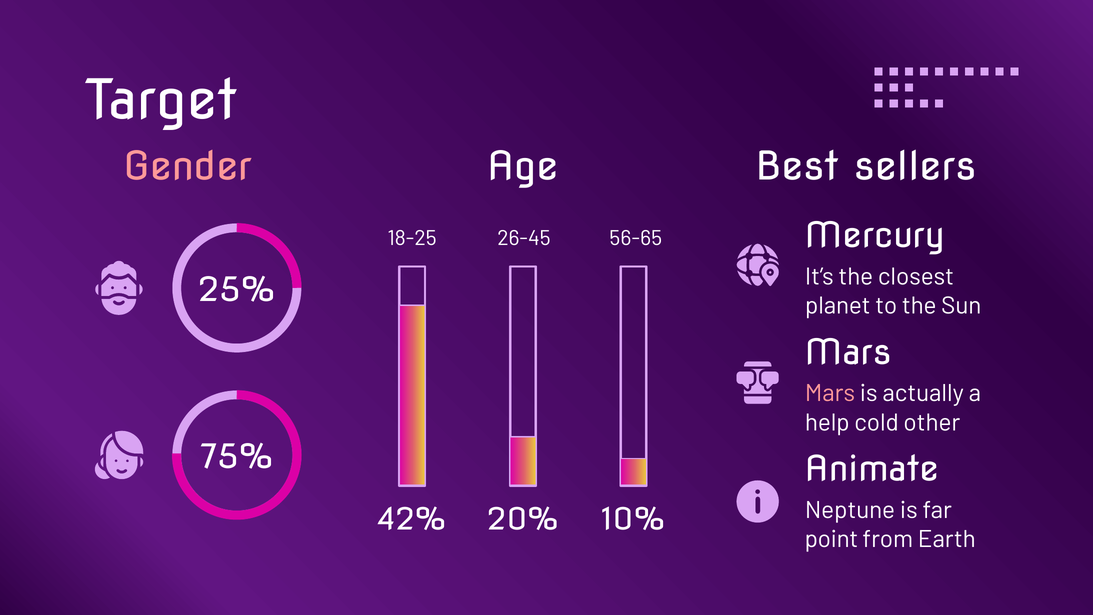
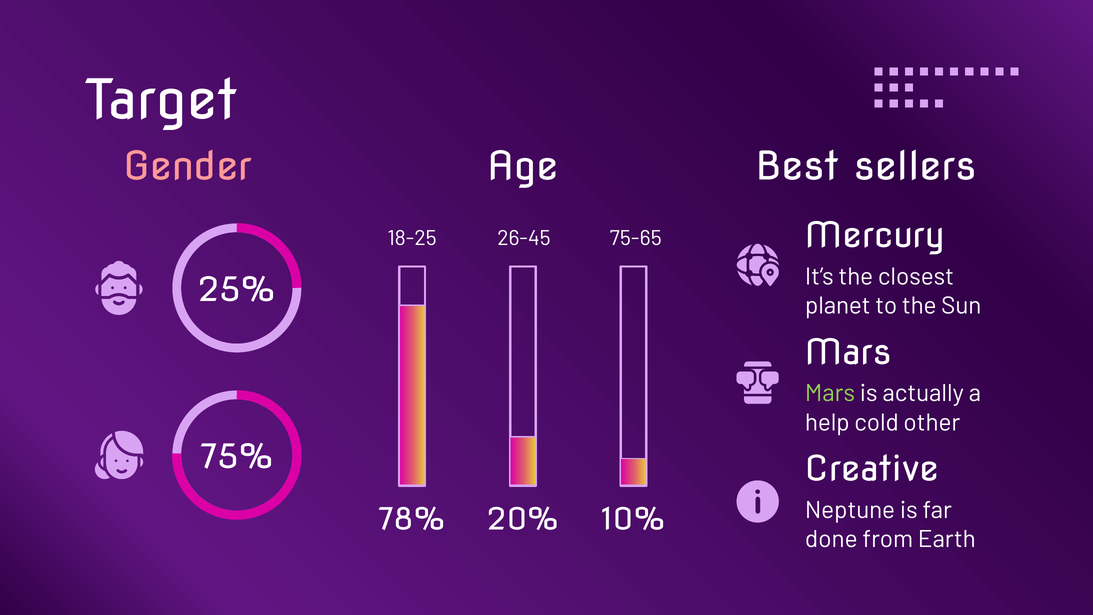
56-65: 56-65 -> 75-65 (636, 238)
Mars colour: pink -> light green (830, 393)
Animate: Animate -> Creative (872, 469)
42%: 42% -> 78% (412, 520)
point: point -> done (831, 539)
